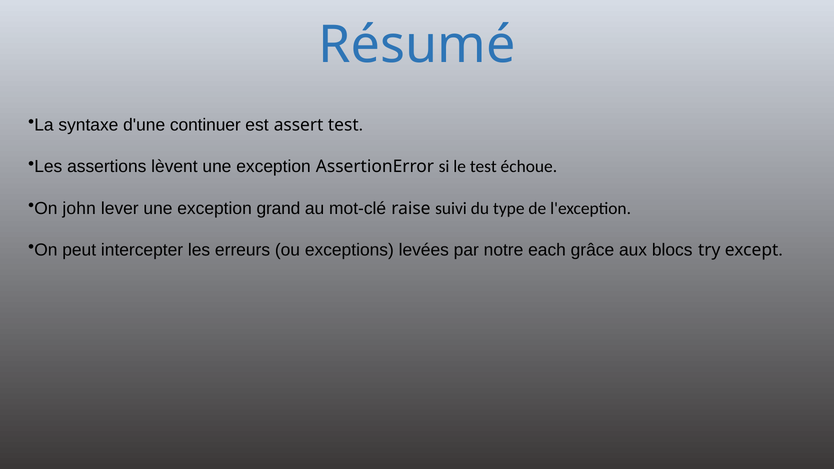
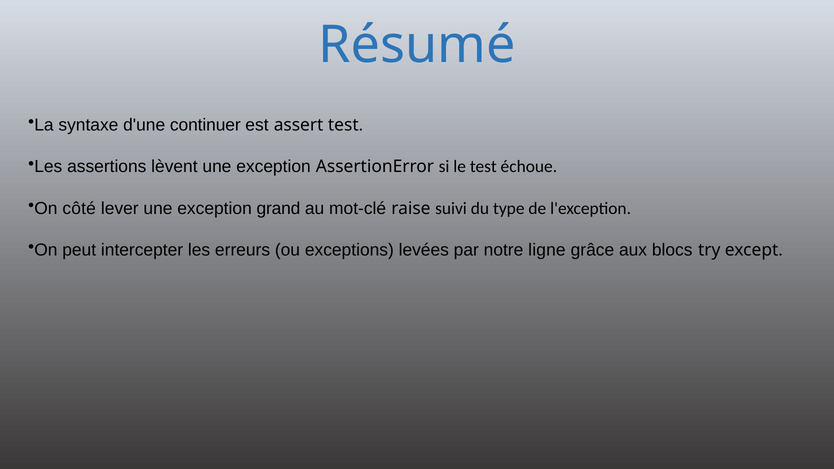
john: john -> côté (79, 208)
each: each -> ligne (547, 250)
